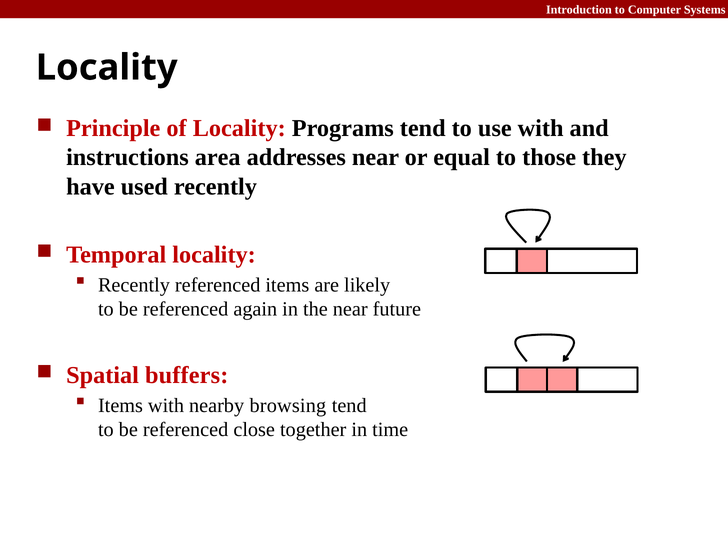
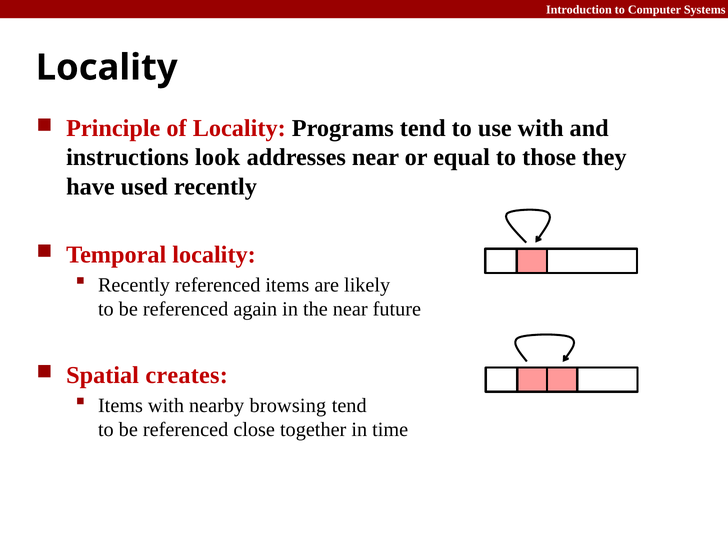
area: area -> look (218, 157)
buffers: buffers -> creates (187, 375)
